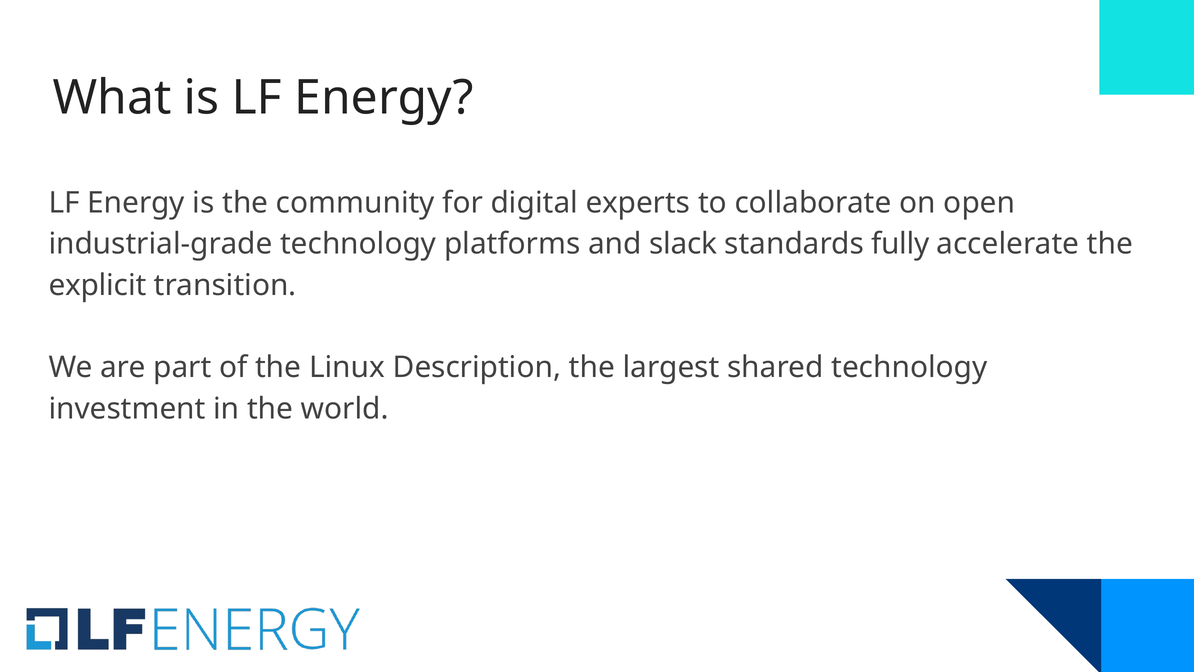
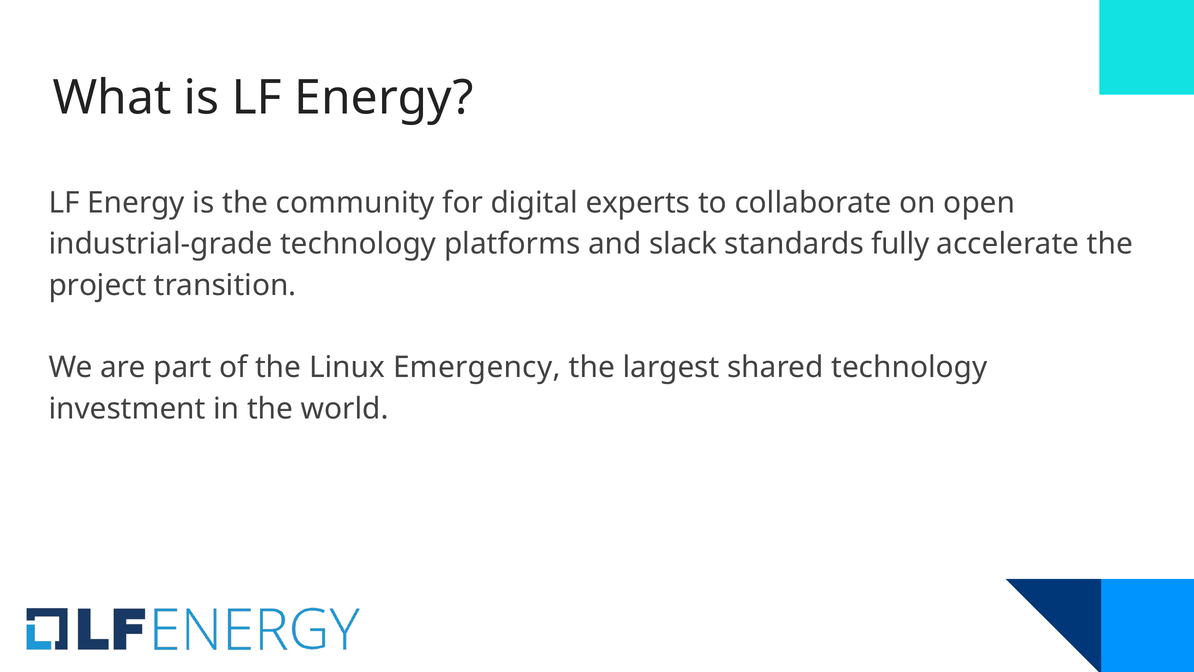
explicit: explicit -> project (97, 285)
Description: Description -> Emergency (477, 367)
